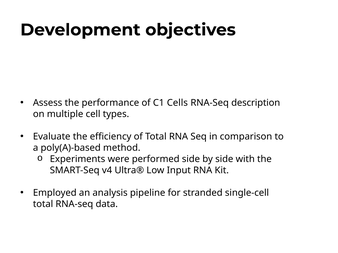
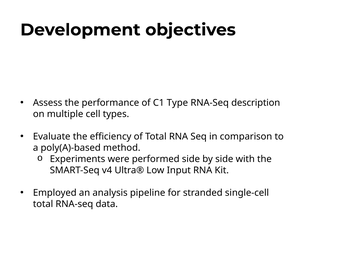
Cells: Cells -> Type (177, 103)
